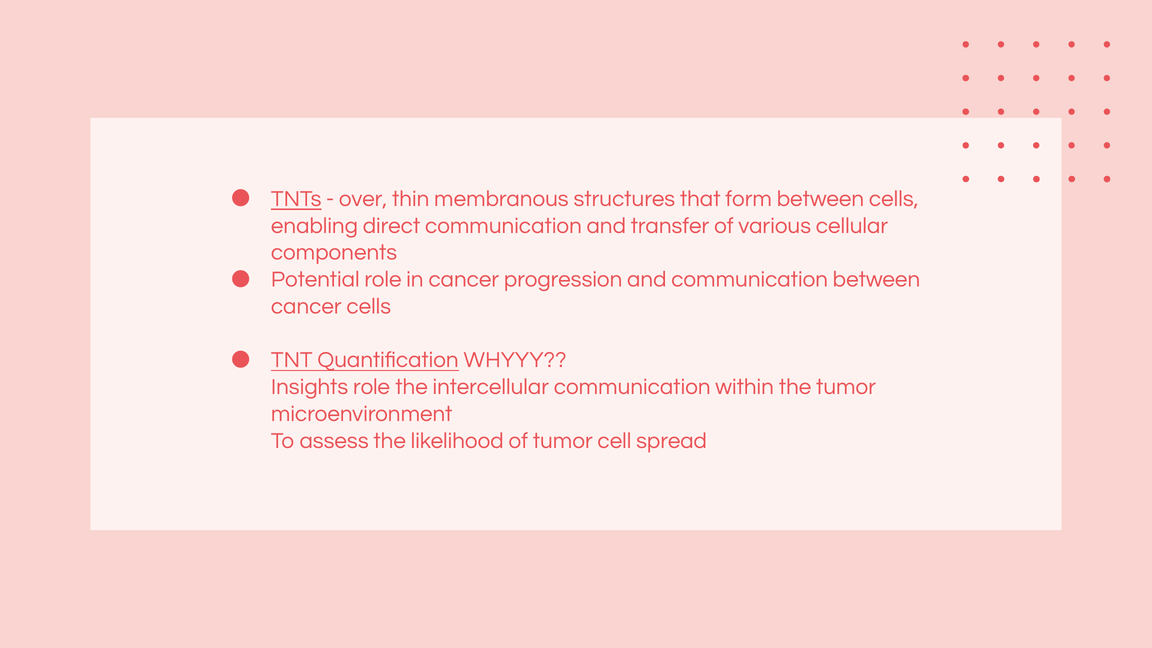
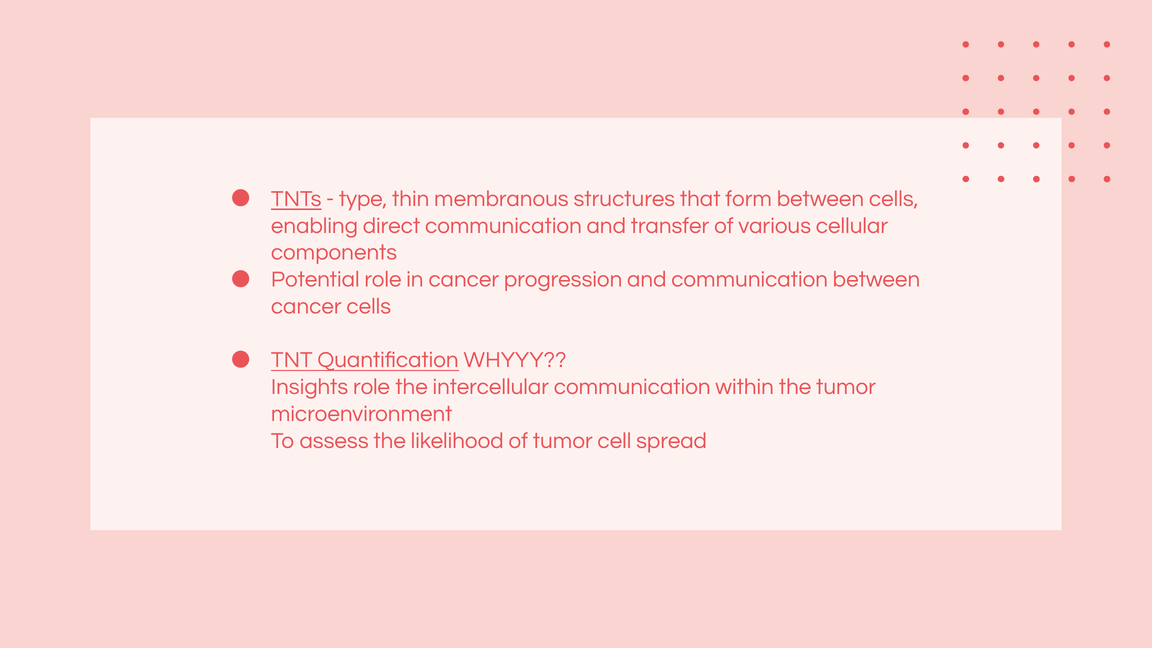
over: over -> type (363, 199)
